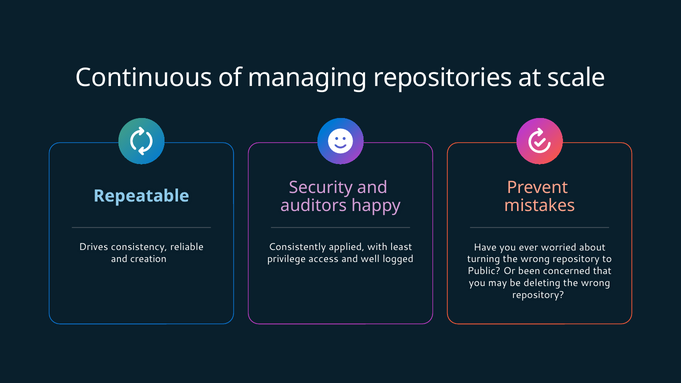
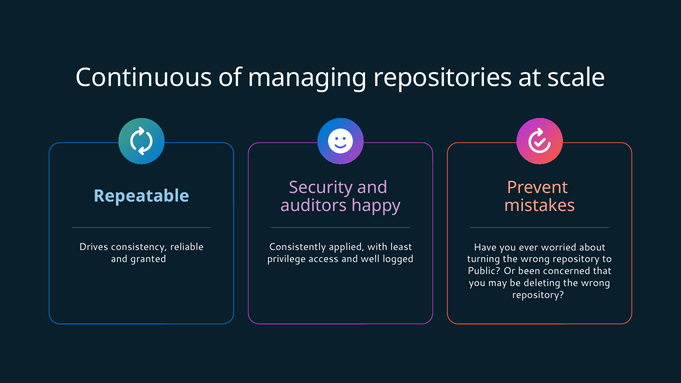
creation: creation -> granted (148, 259)
